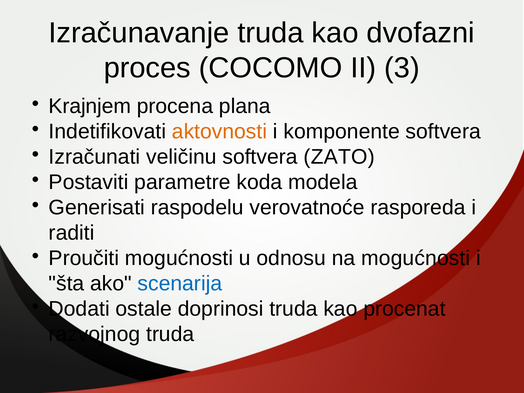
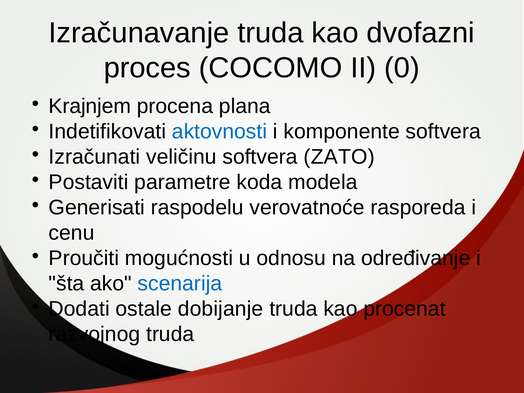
3: 3 -> 0 (402, 68)
aktovnosti colour: orange -> blue (219, 131)
raditi: raditi -> cenu (72, 233)
na mogućnosti: mogućnosti -> određivanje (416, 258)
doprinosi: doprinosi -> dobijanje (221, 309)
